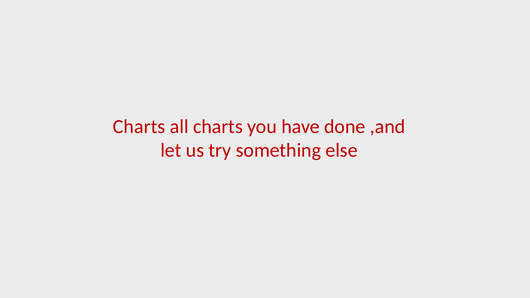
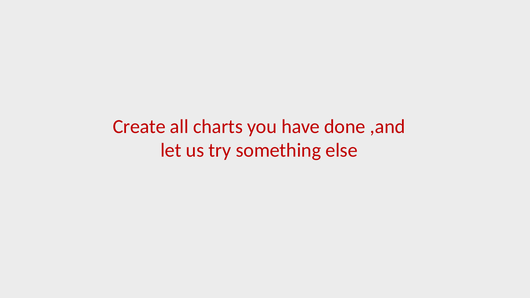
Charts: Charts -> Create (139, 127)
